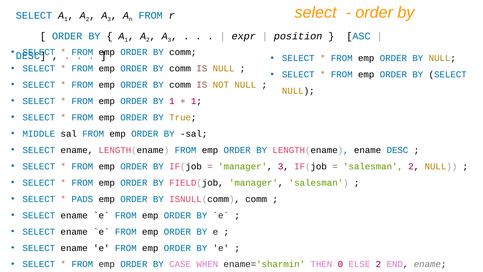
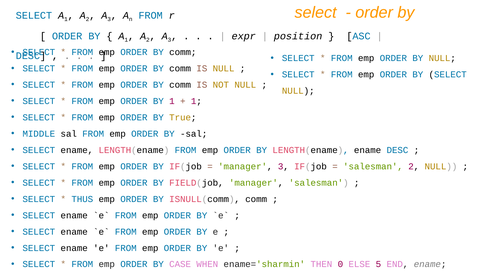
PADS: PADS -> THUS (82, 199)
ELSE 2: 2 -> 5 (378, 264)
